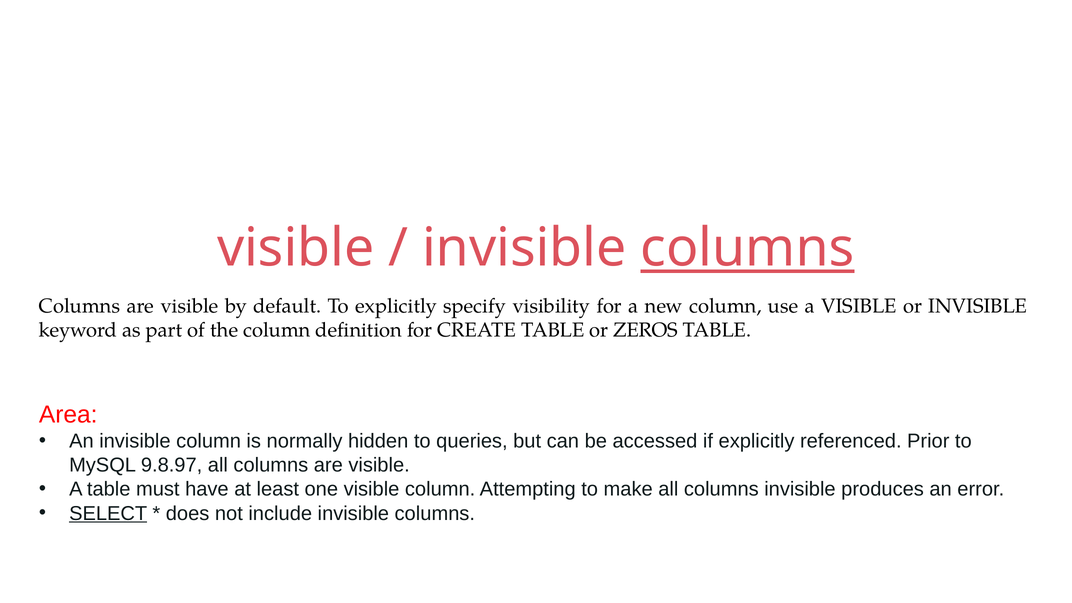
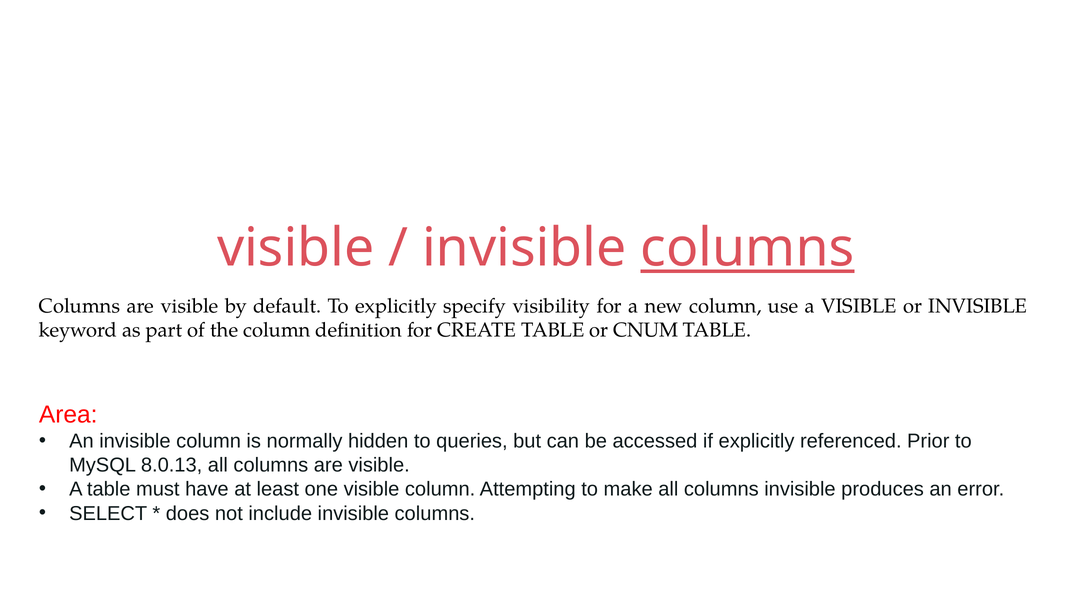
ZEROS: ZEROS -> CNUM (646, 330)
9.8.97: 9.8.97 -> 8.0.13 (172, 465)
SELECT underline: present -> none (108, 513)
